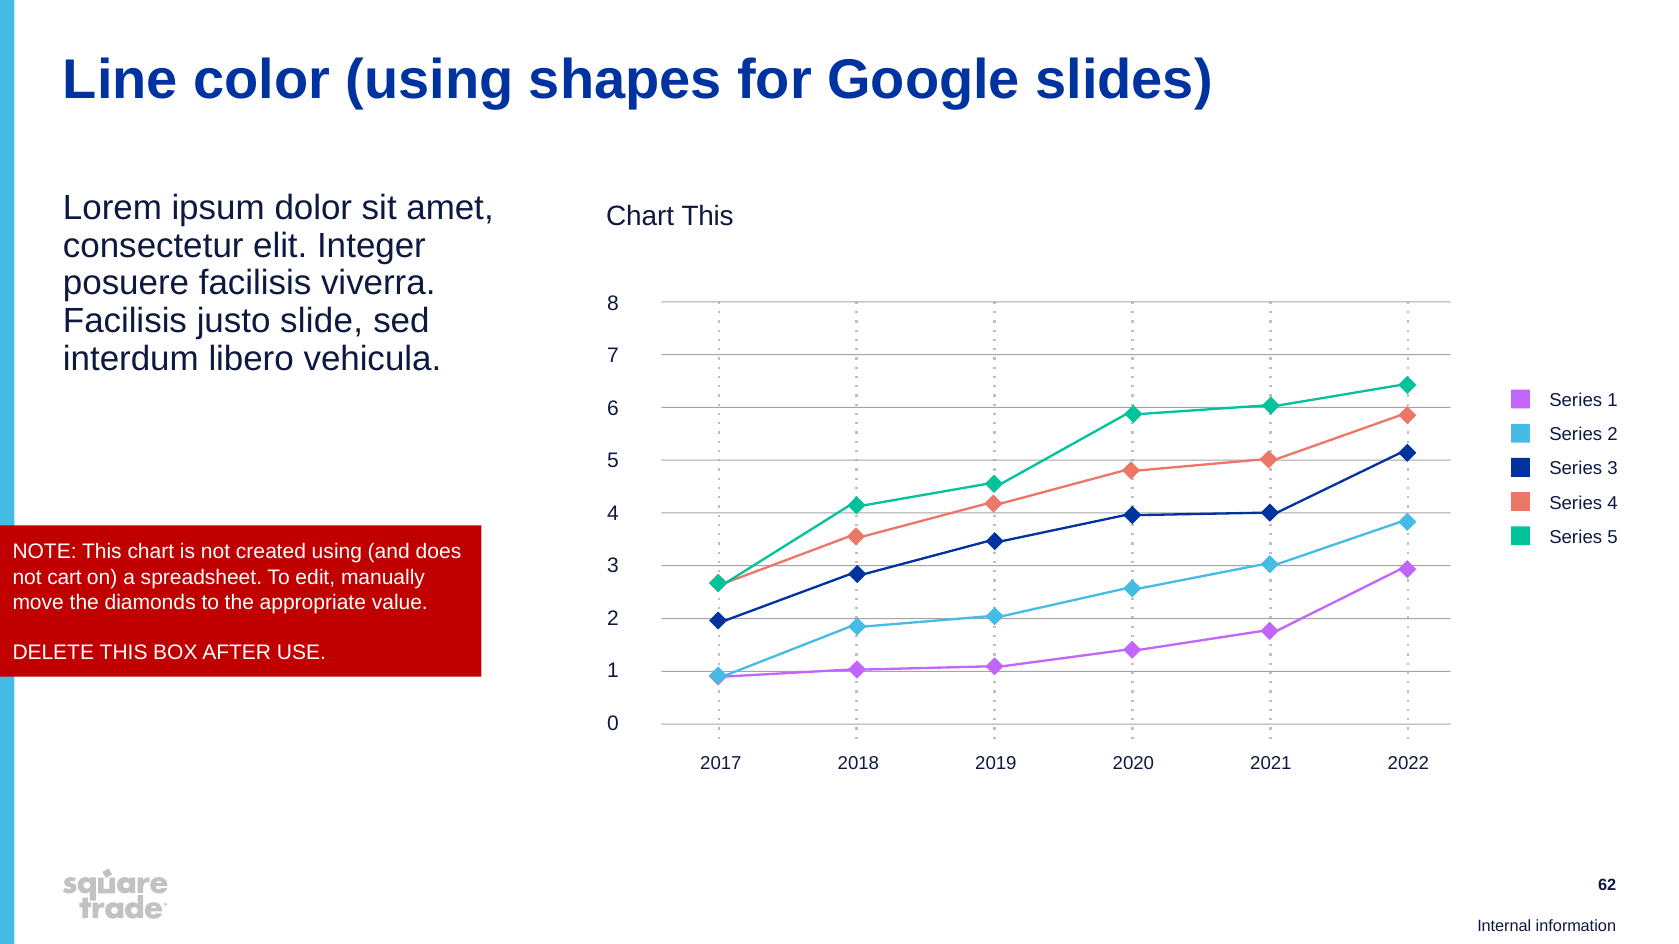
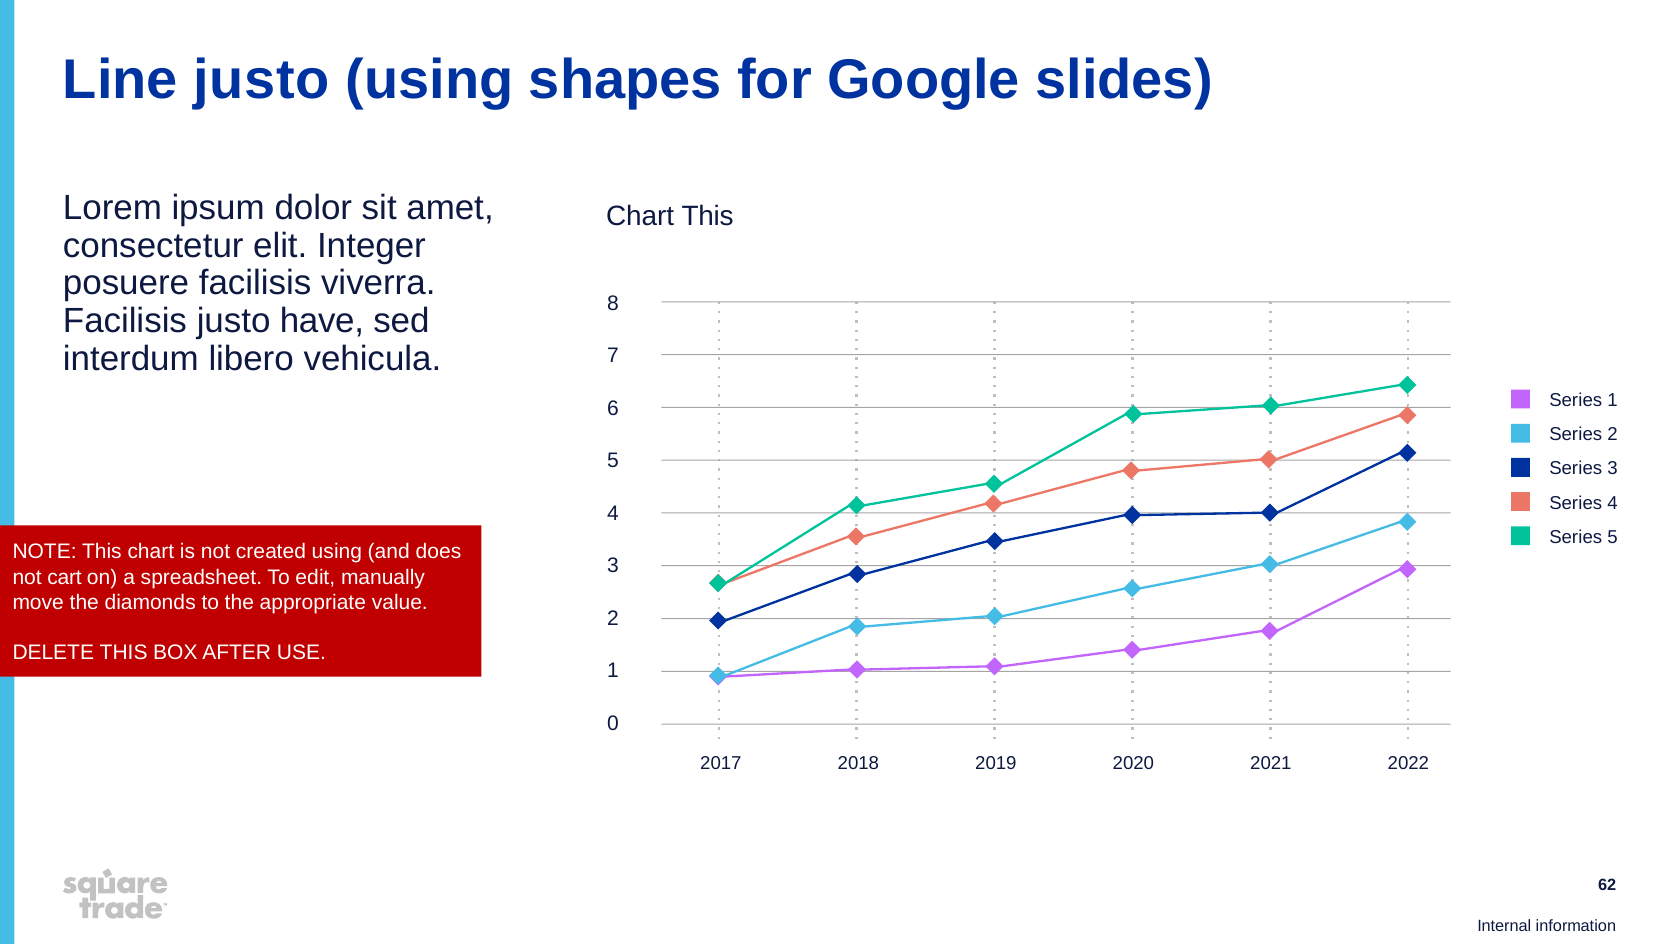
Line color: color -> justo (261, 80)
slide: slide -> have (322, 321)
